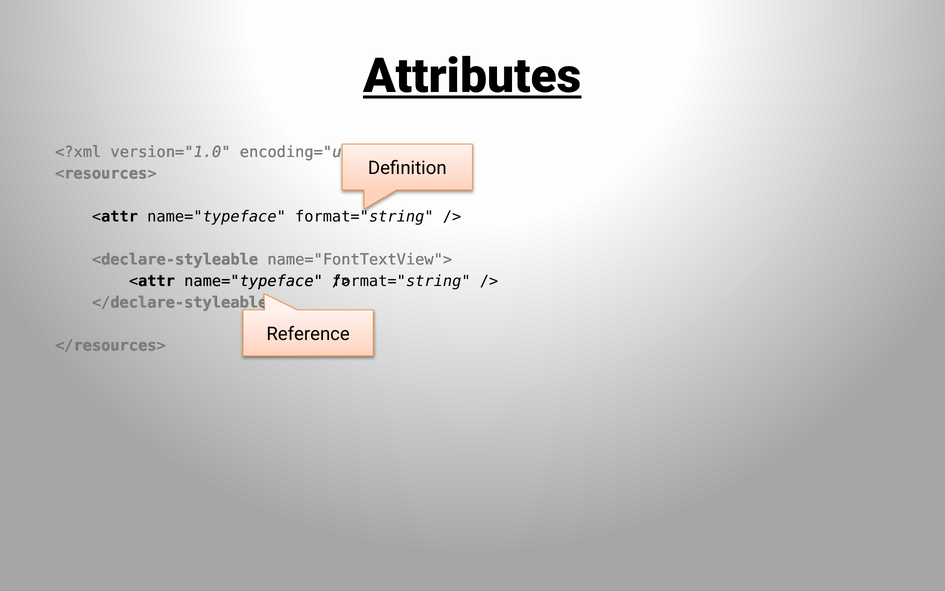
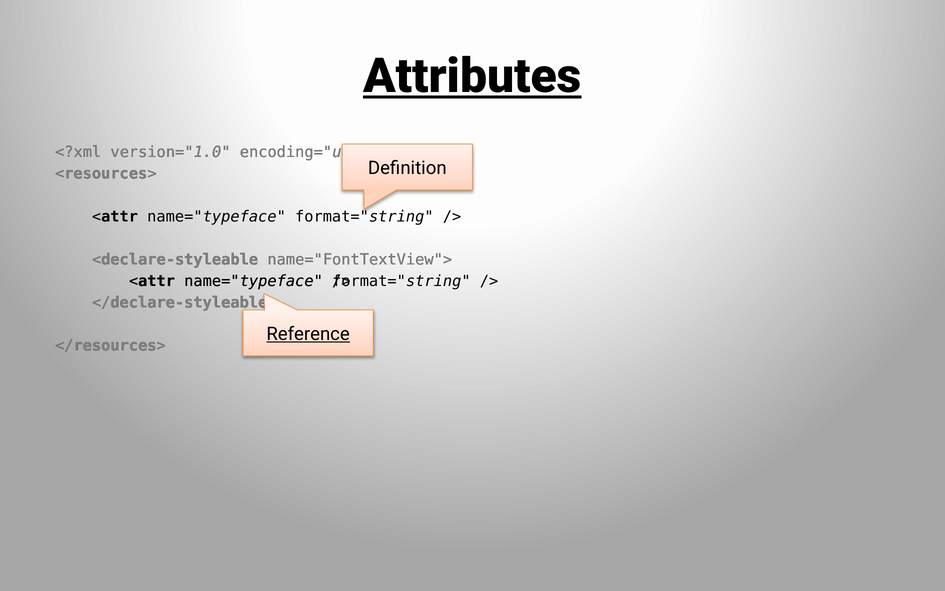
Reference underline: none -> present (308, 334)
